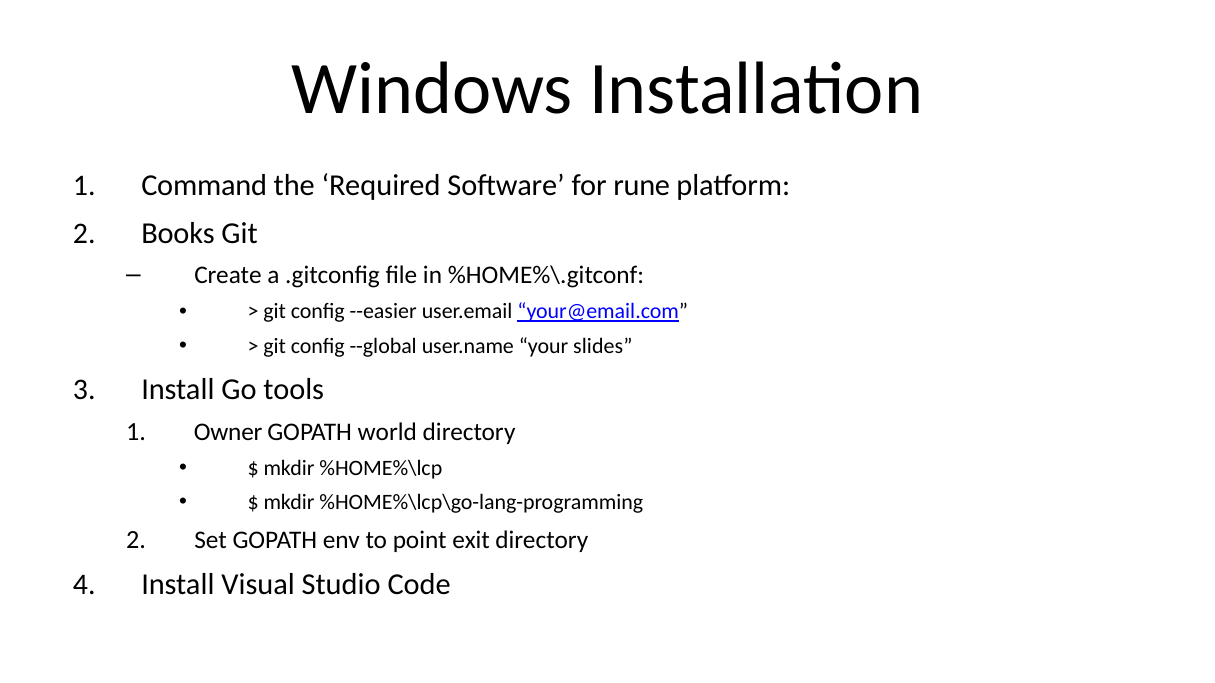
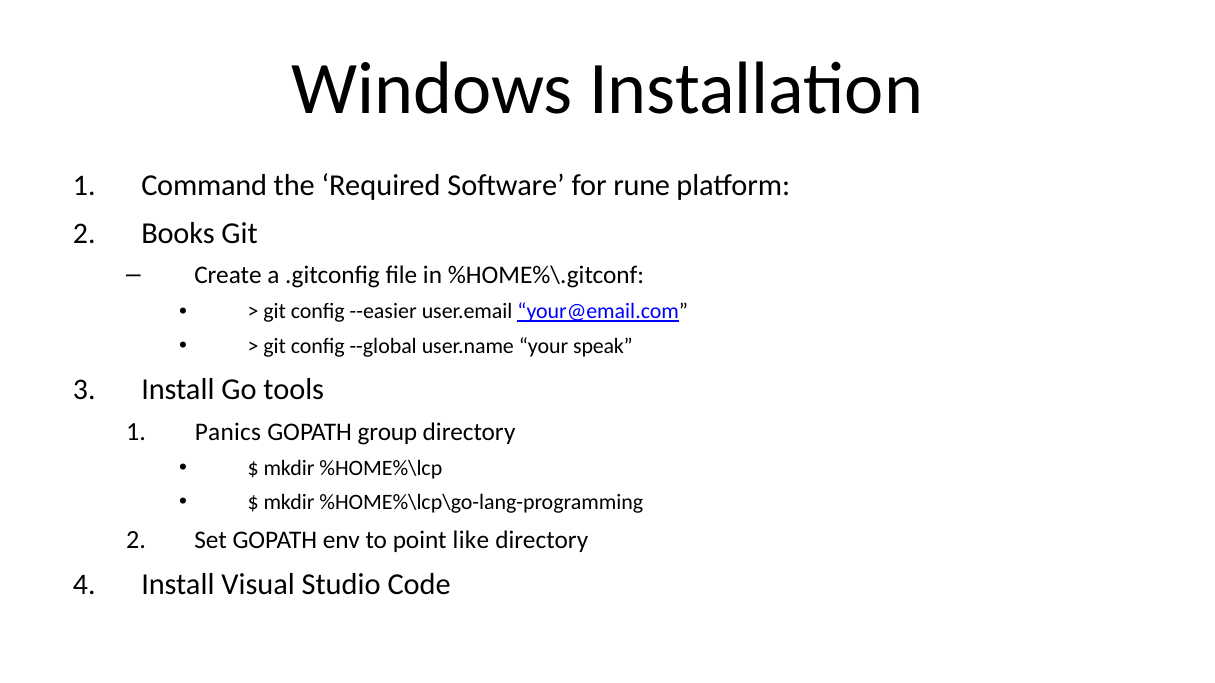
slides: slides -> speak (603, 347)
Owner: Owner -> Panics (228, 432)
world: world -> group (387, 432)
exit: exit -> like (471, 541)
